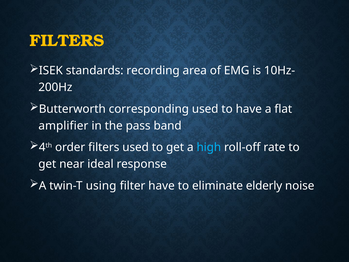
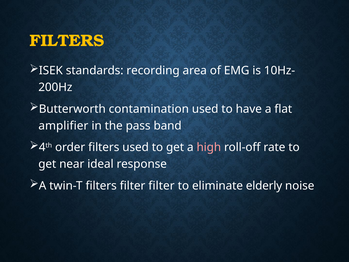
corresponding: corresponding -> contamination (149, 109)
high colour: light blue -> pink (209, 147)
twin-T using: using -> filters (101, 186)
filter have: have -> filter (161, 186)
